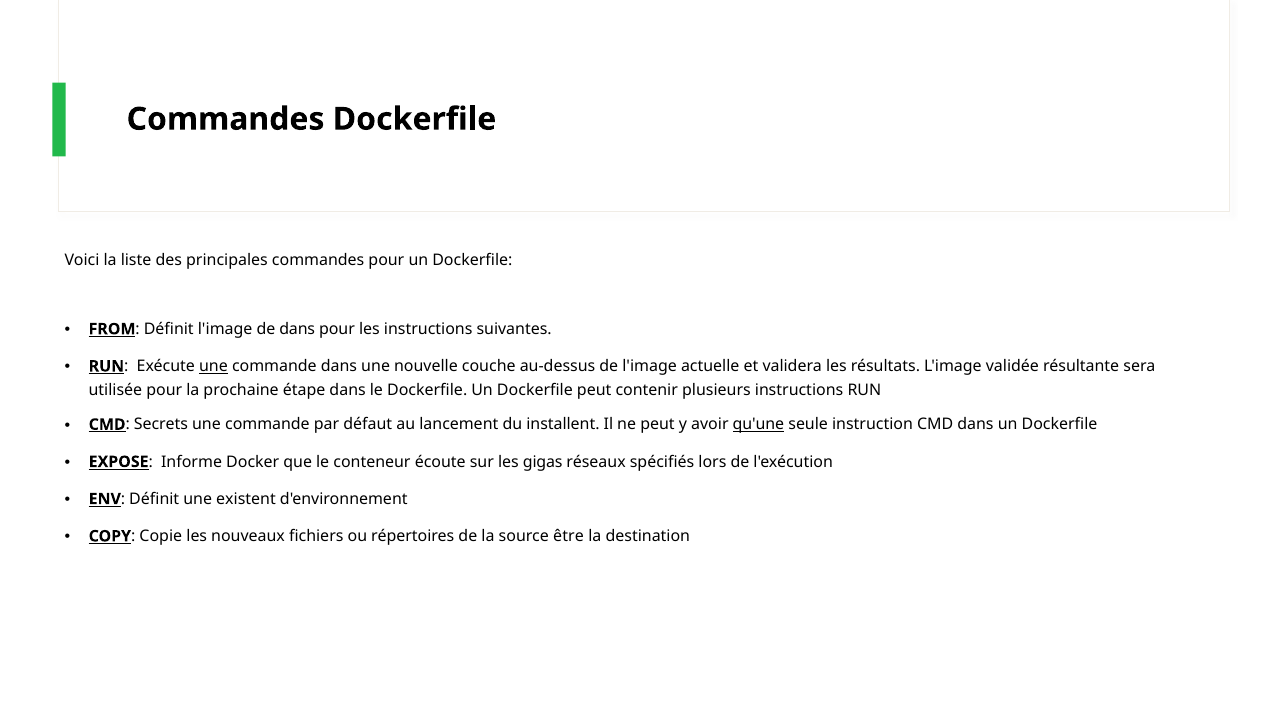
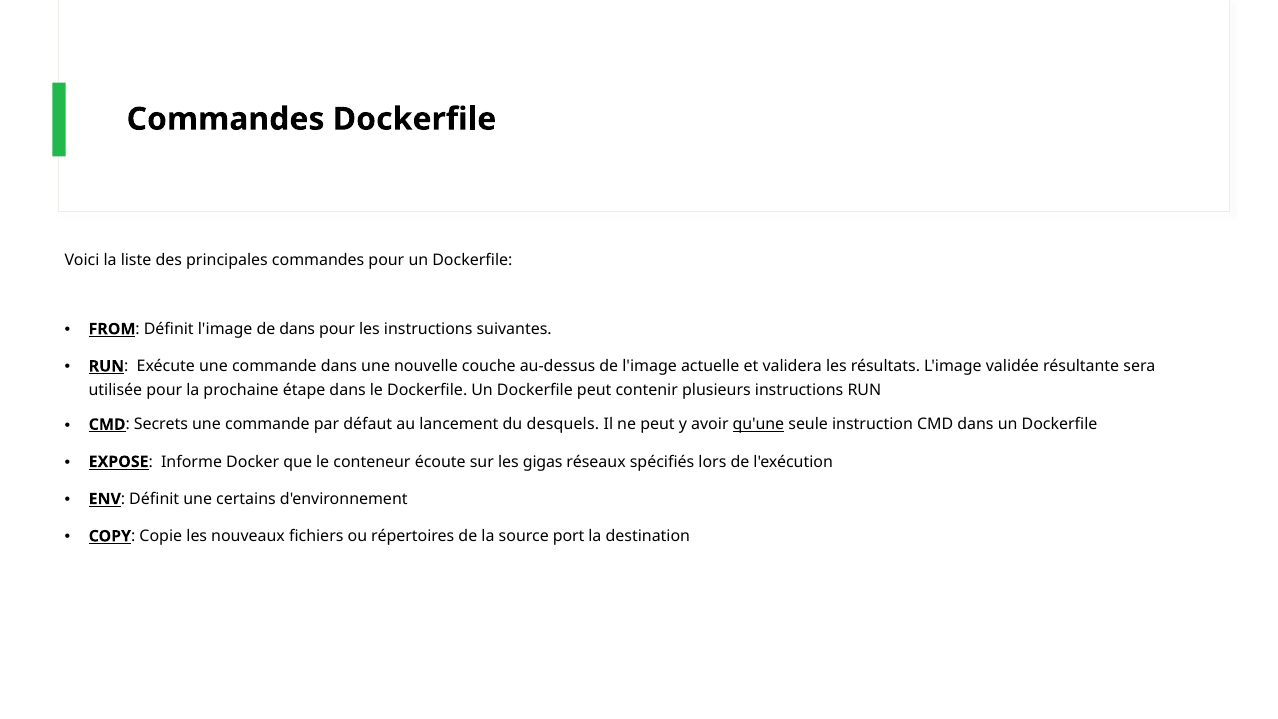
une underline: present -> none (213, 366)
installent: installent -> desquels (563, 424)
existent: existent -> certains (246, 499)
être: être -> port (569, 536)
